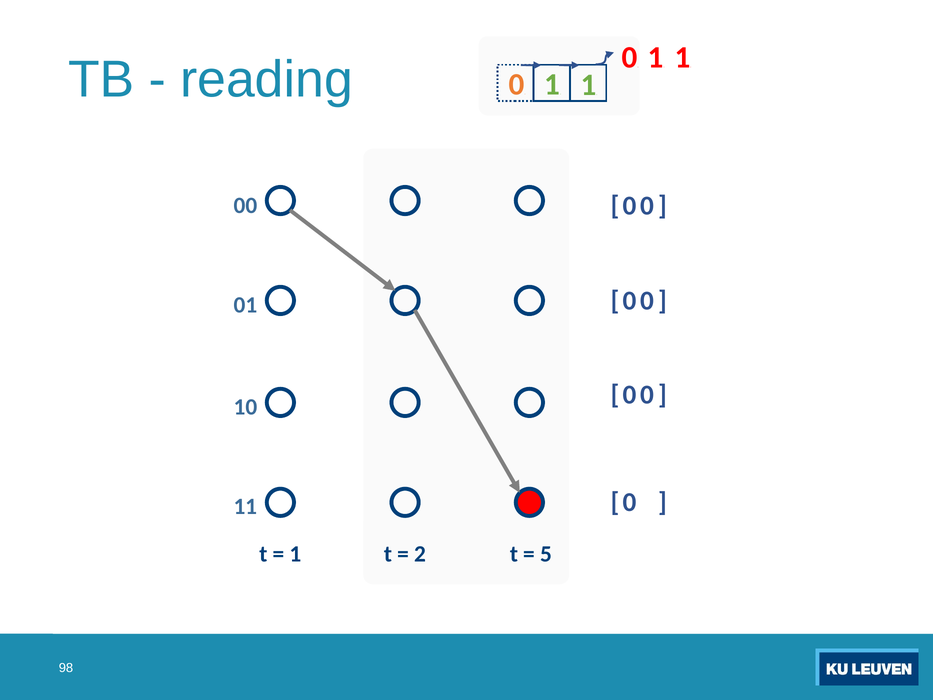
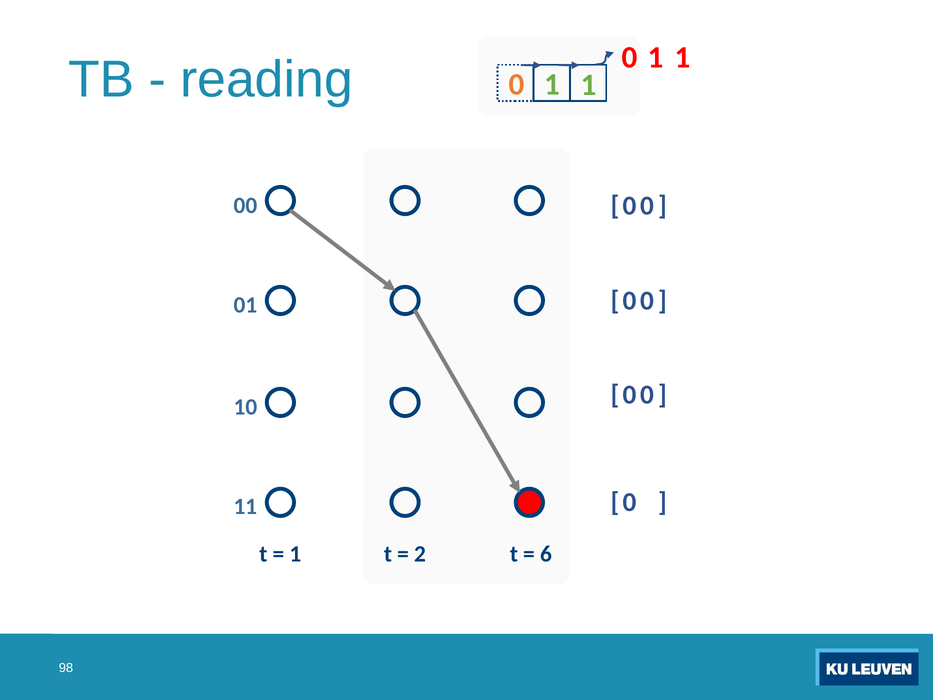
5: 5 -> 6 (546, 554)
